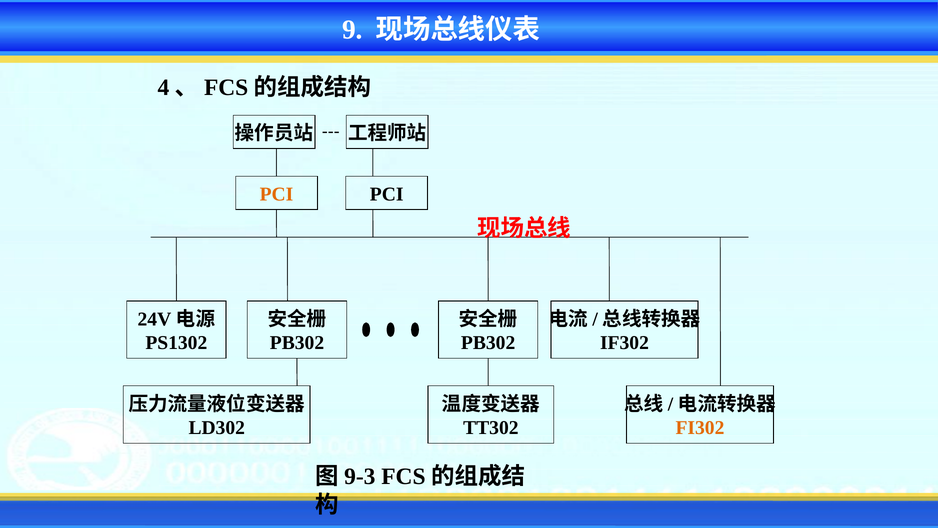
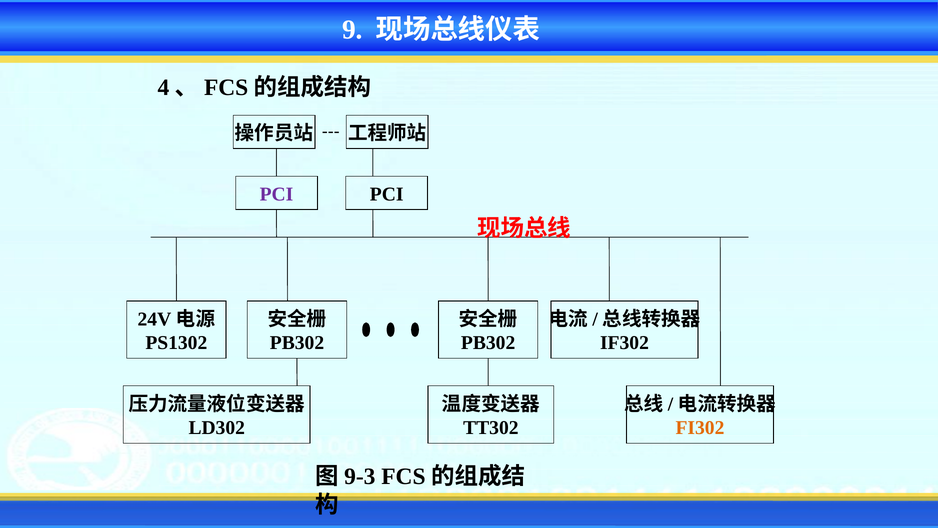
PCI colour: orange -> purple (277, 194)
